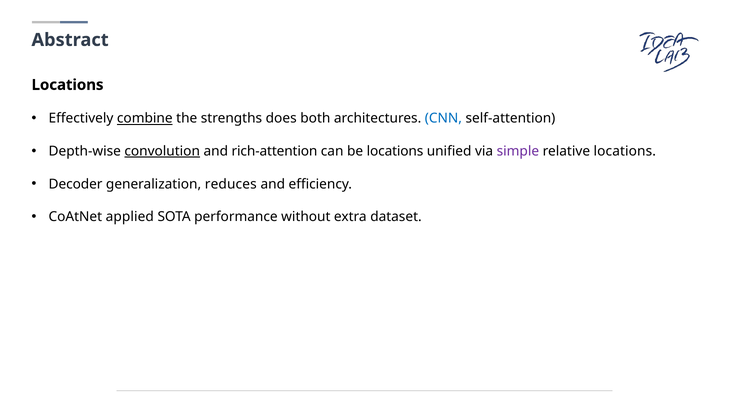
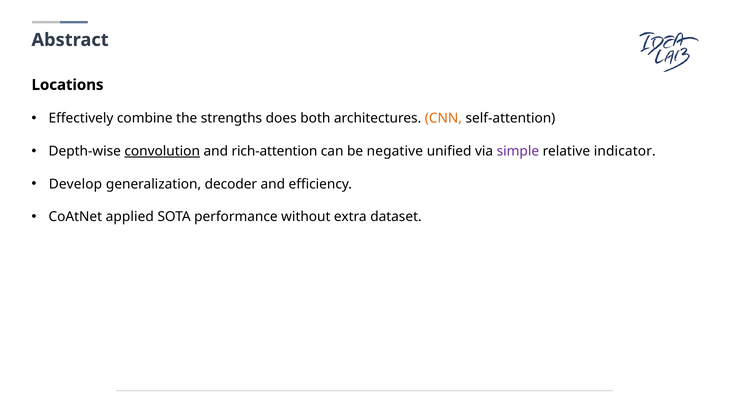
combine underline: present -> none (145, 118)
CNN colour: blue -> orange (443, 118)
be locations: locations -> negative (395, 151)
relative locations: locations -> indicator (625, 151)
Decoder: Decoder -> Develop (75, 184)
reduces: reduces -> decoder (231, 184)
